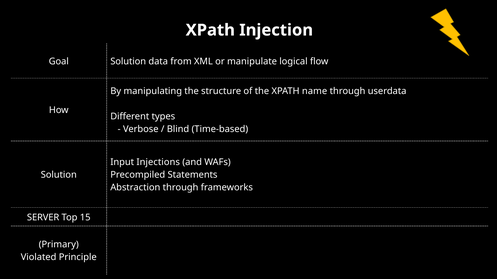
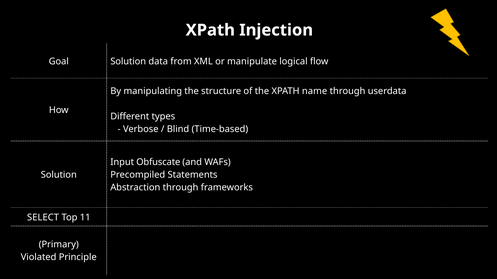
Injections: Injections -> Obfuscate (158, 162)
SERVER: SERVER -> SELECT (43, 218)
15: 15 -> 11 (85, 218)
